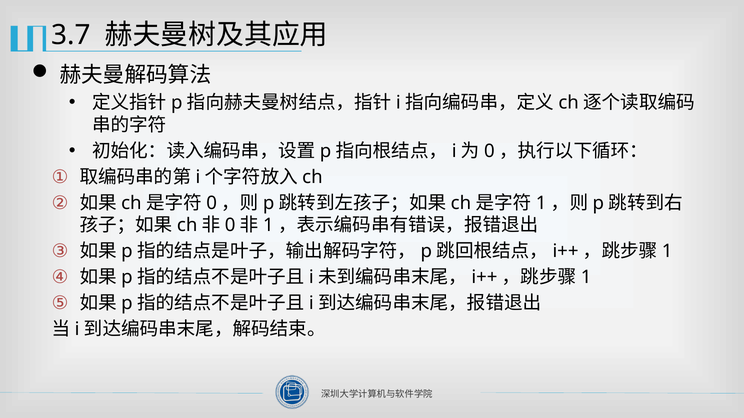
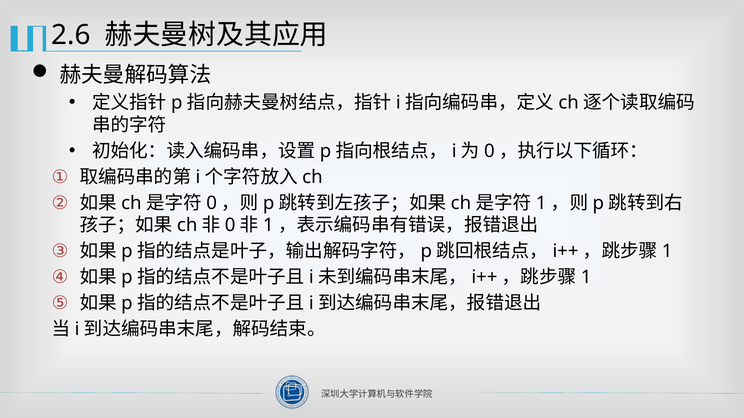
3.7: 3.7 -> 2.6 (71, 35)
